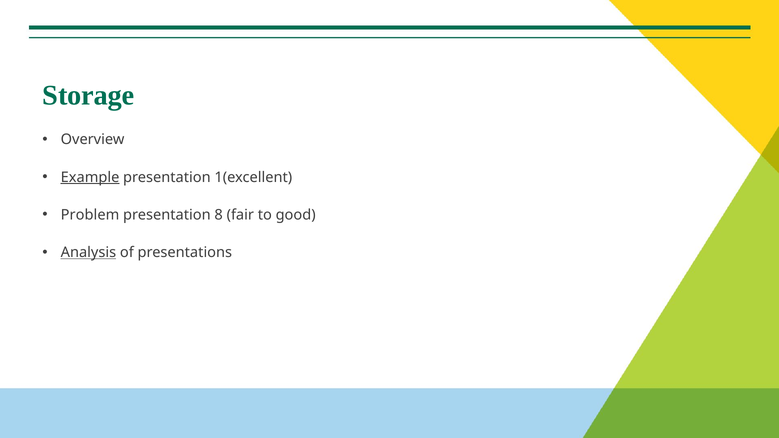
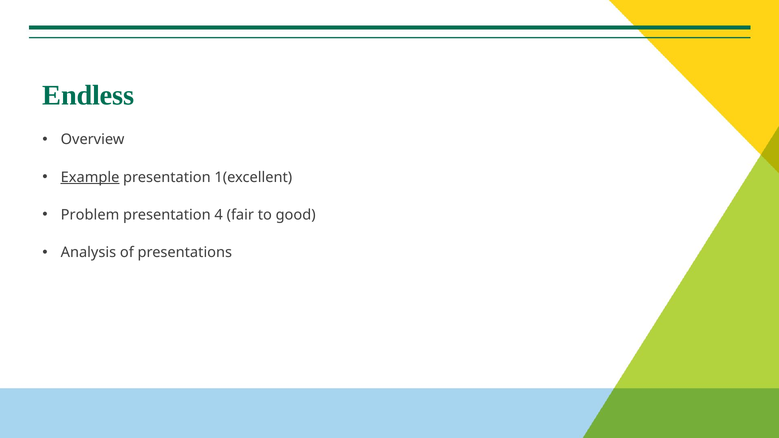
Storage: Storage -> Endless (88, 95)
8: 8 -> 4 (219, 215)
Analysis underline: present -> none (88, 253)
